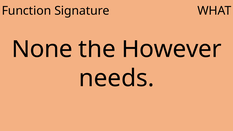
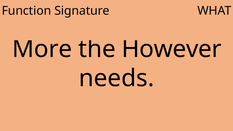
None: None -> More (42, 49)
